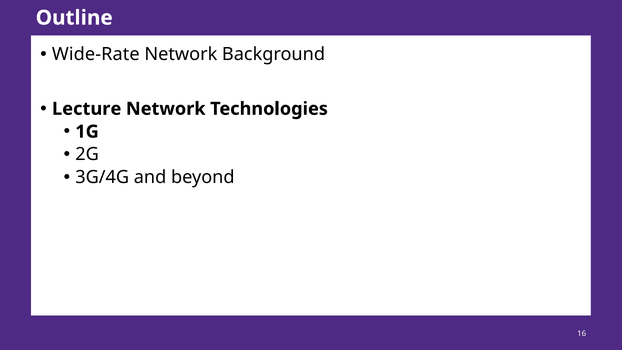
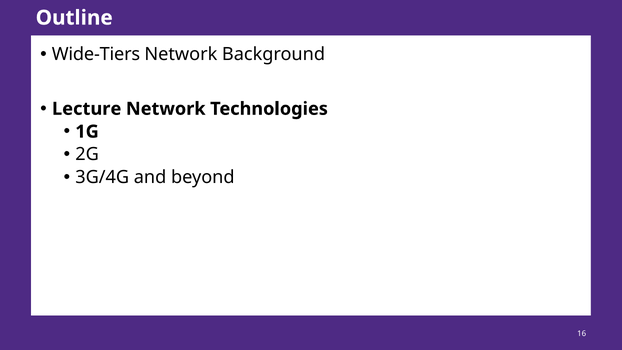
Wide-Rate: Wide-Rate -> Wide-Tiers (96, 54)
